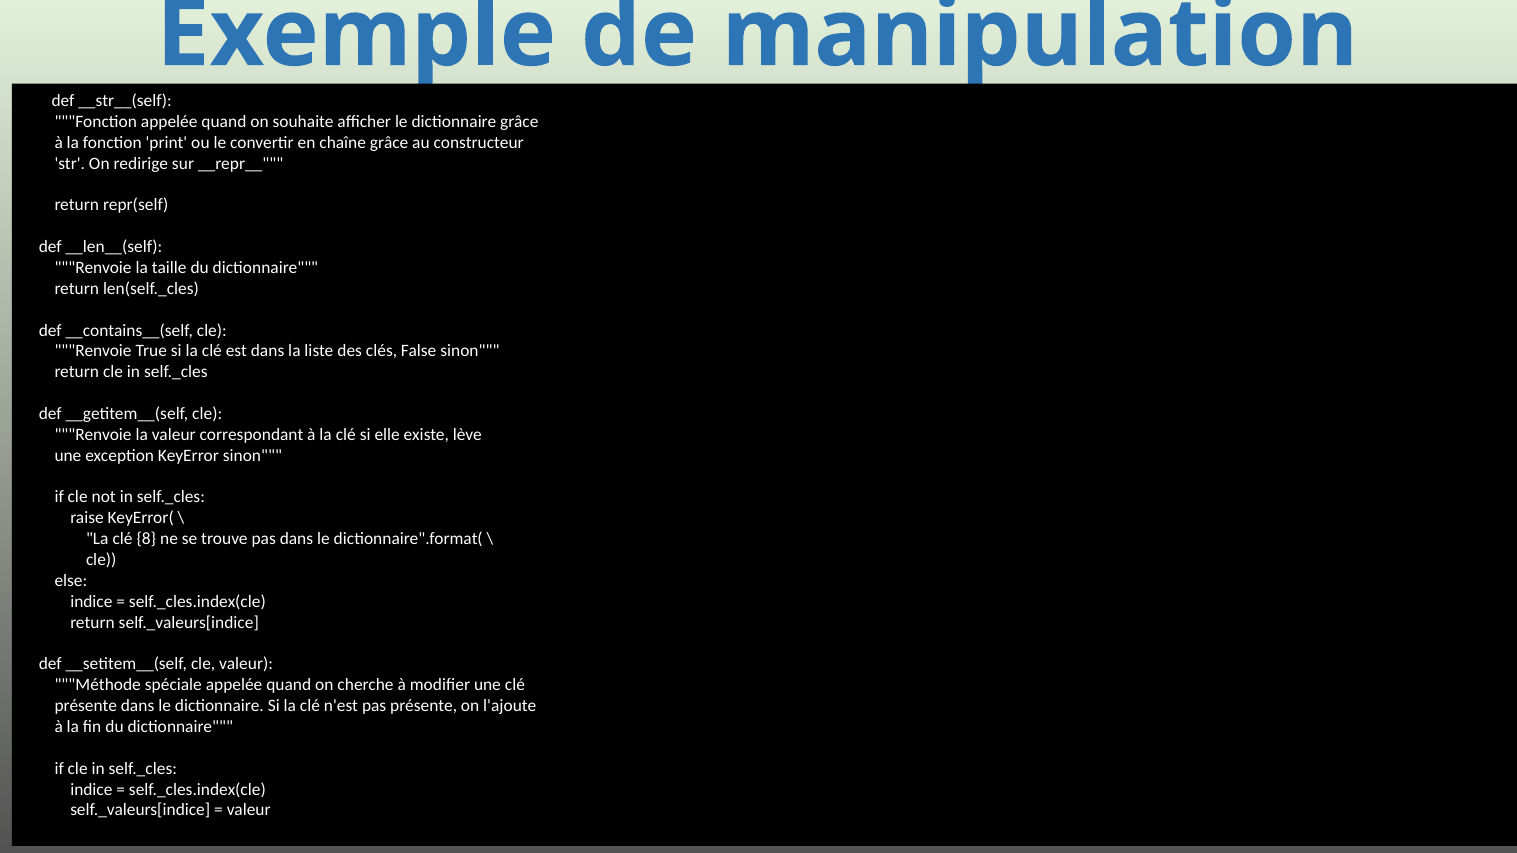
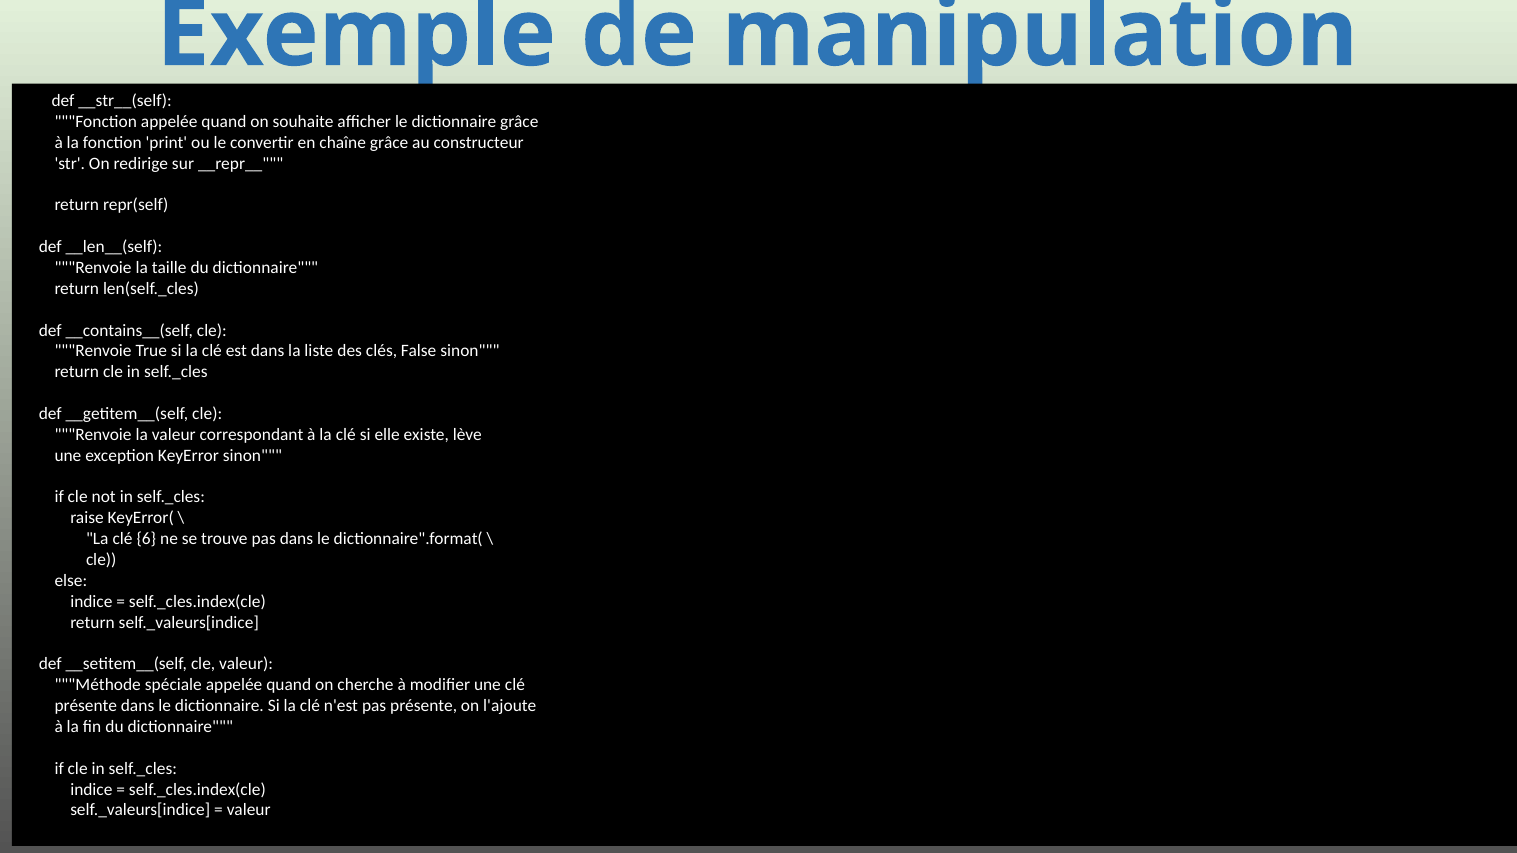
8: 8 -> 6 (146, 539)
